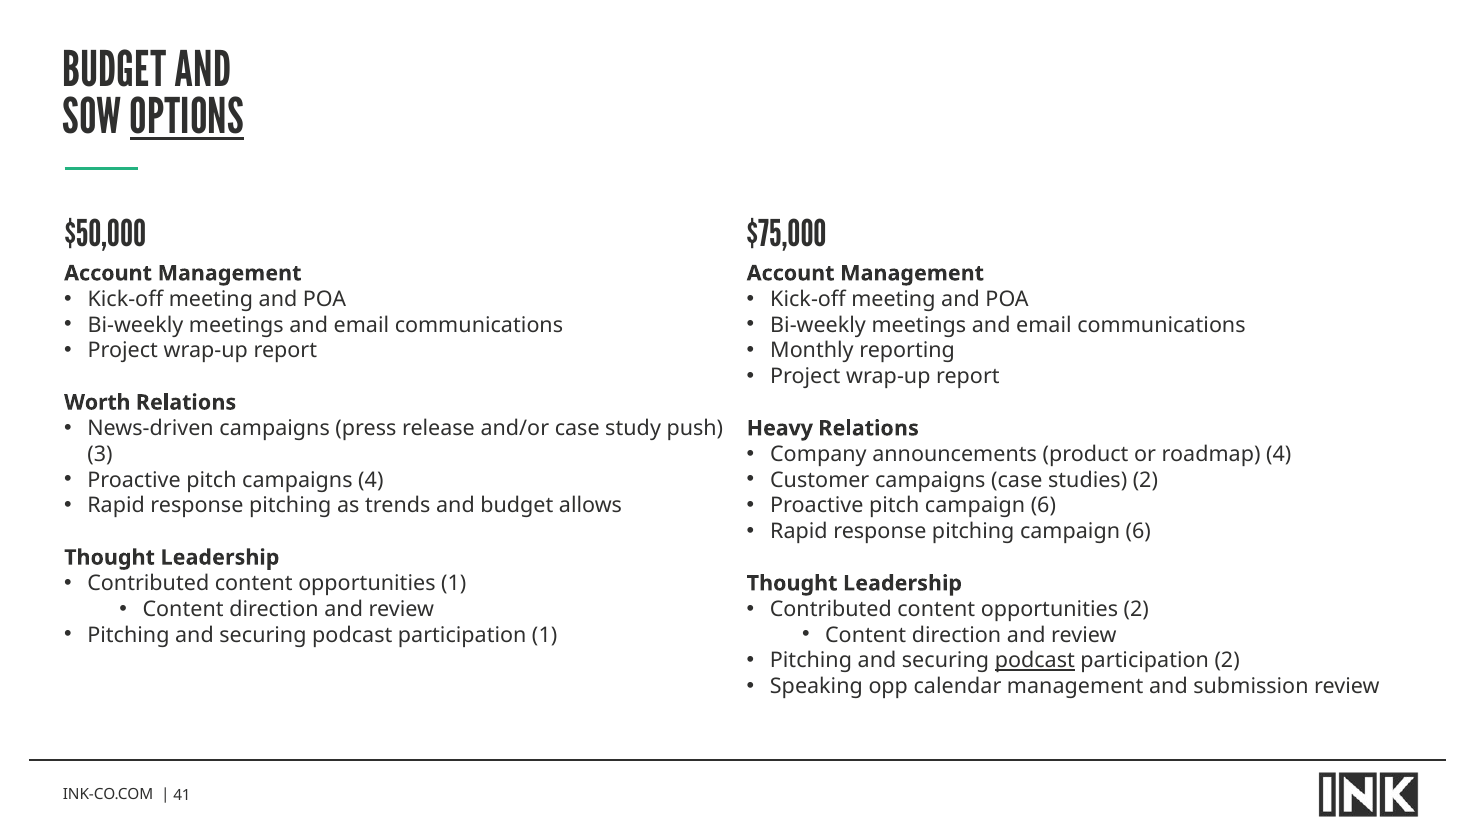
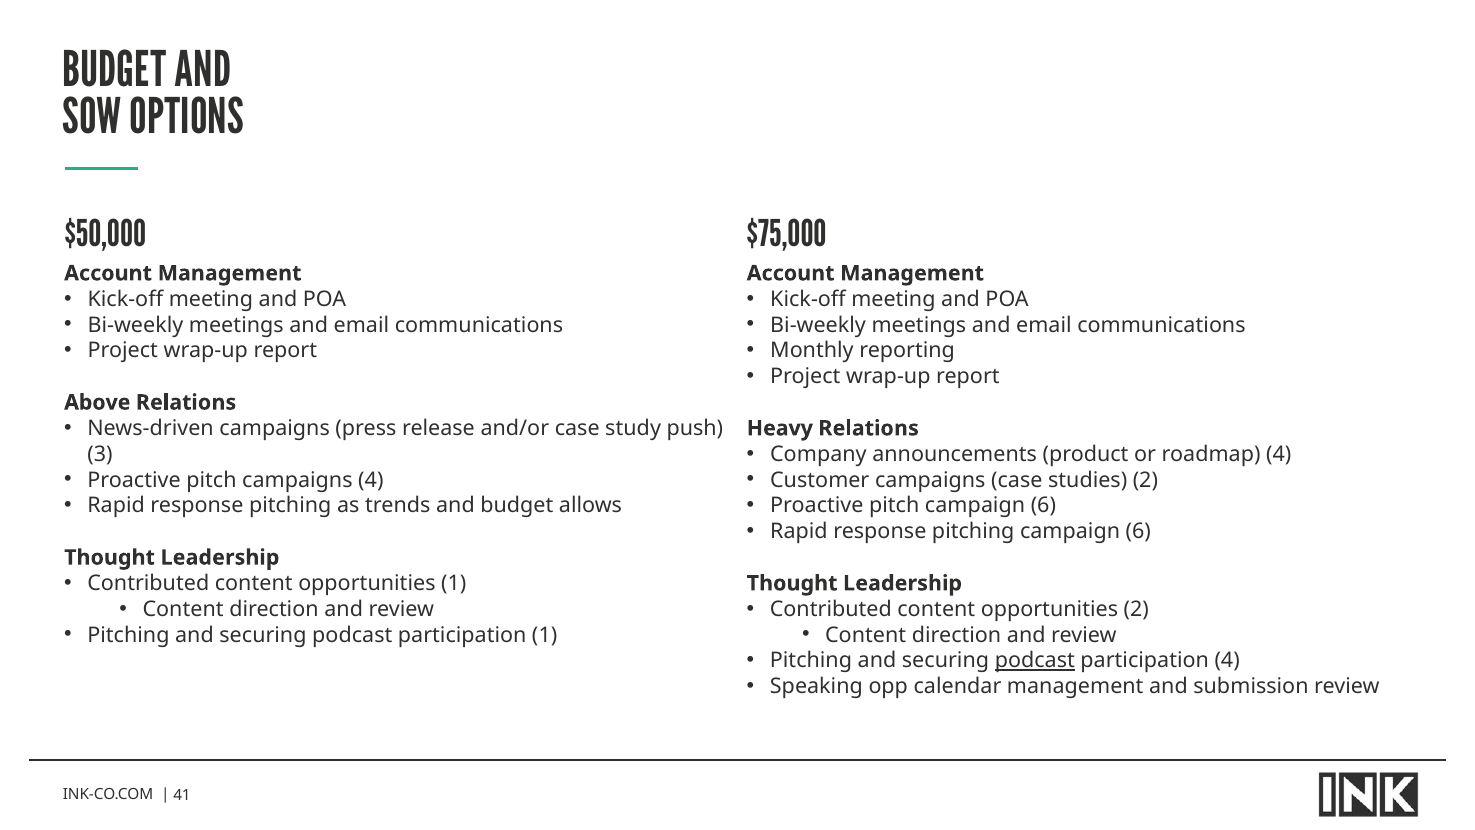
OPTIONS underline: present -> none (187, 117)
Worth: Worth -> Above (97, 402)
participation 2: 2 -> 4 (1227, 661)
